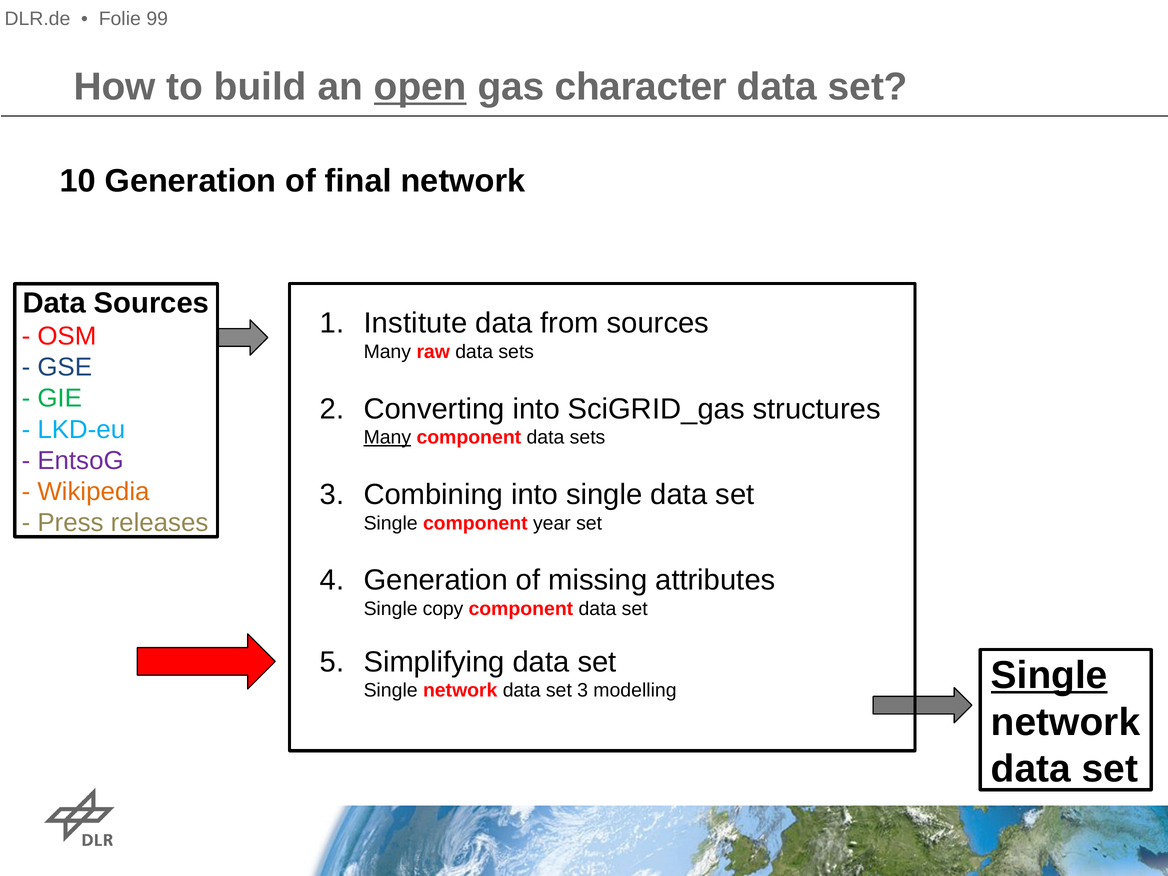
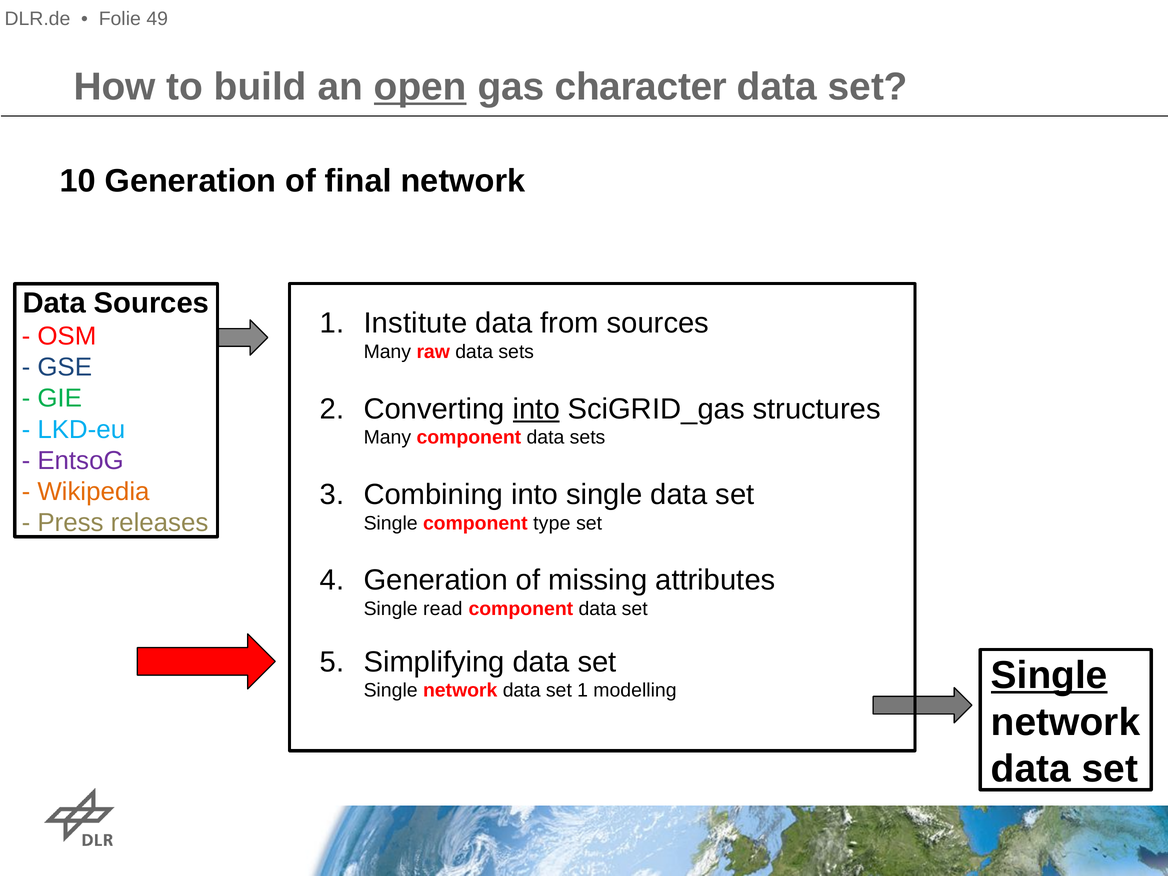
99: 99 -> 49 (157, 19)
into underline: none -> present (536, 409)
Many underline: present -> none (387, 437)
year: year -> type (552, 523)
copy: copy -> read (443, 609)
set 3: 3 -> 1 (583, 691)
